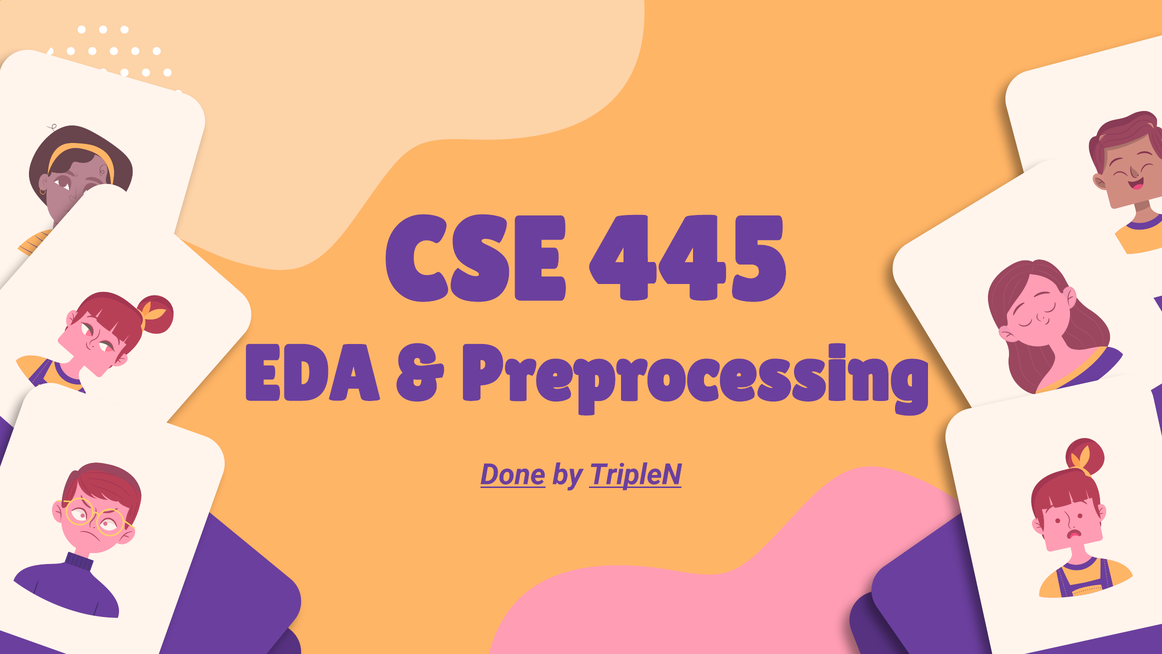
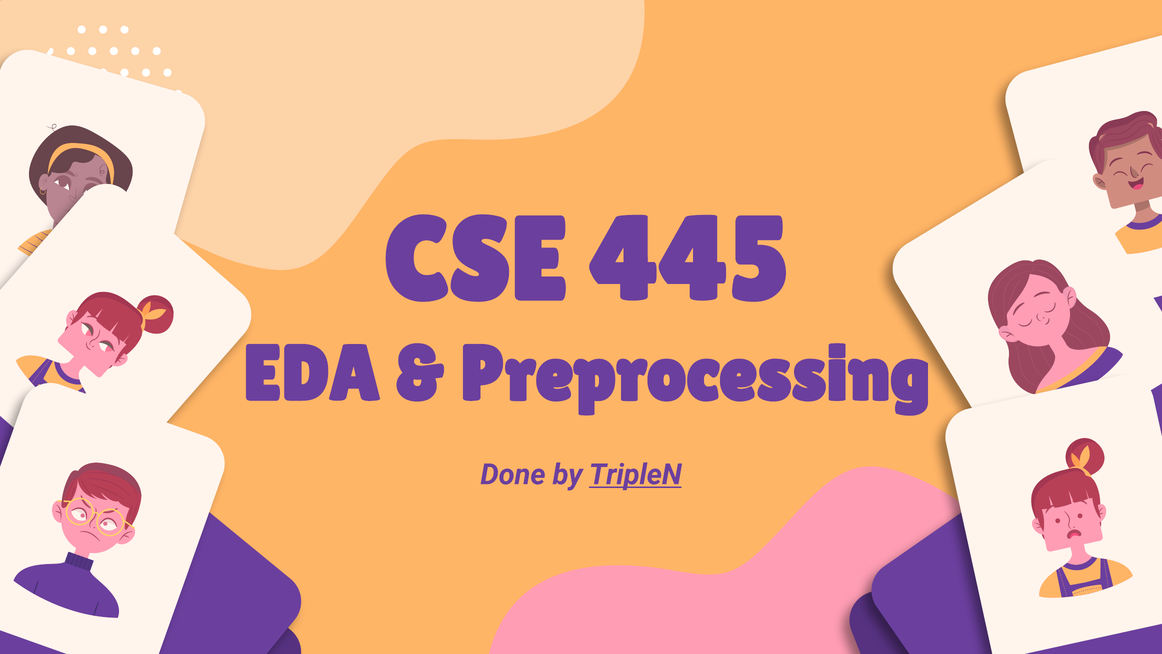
Done underline: present -> none (513, 474)
